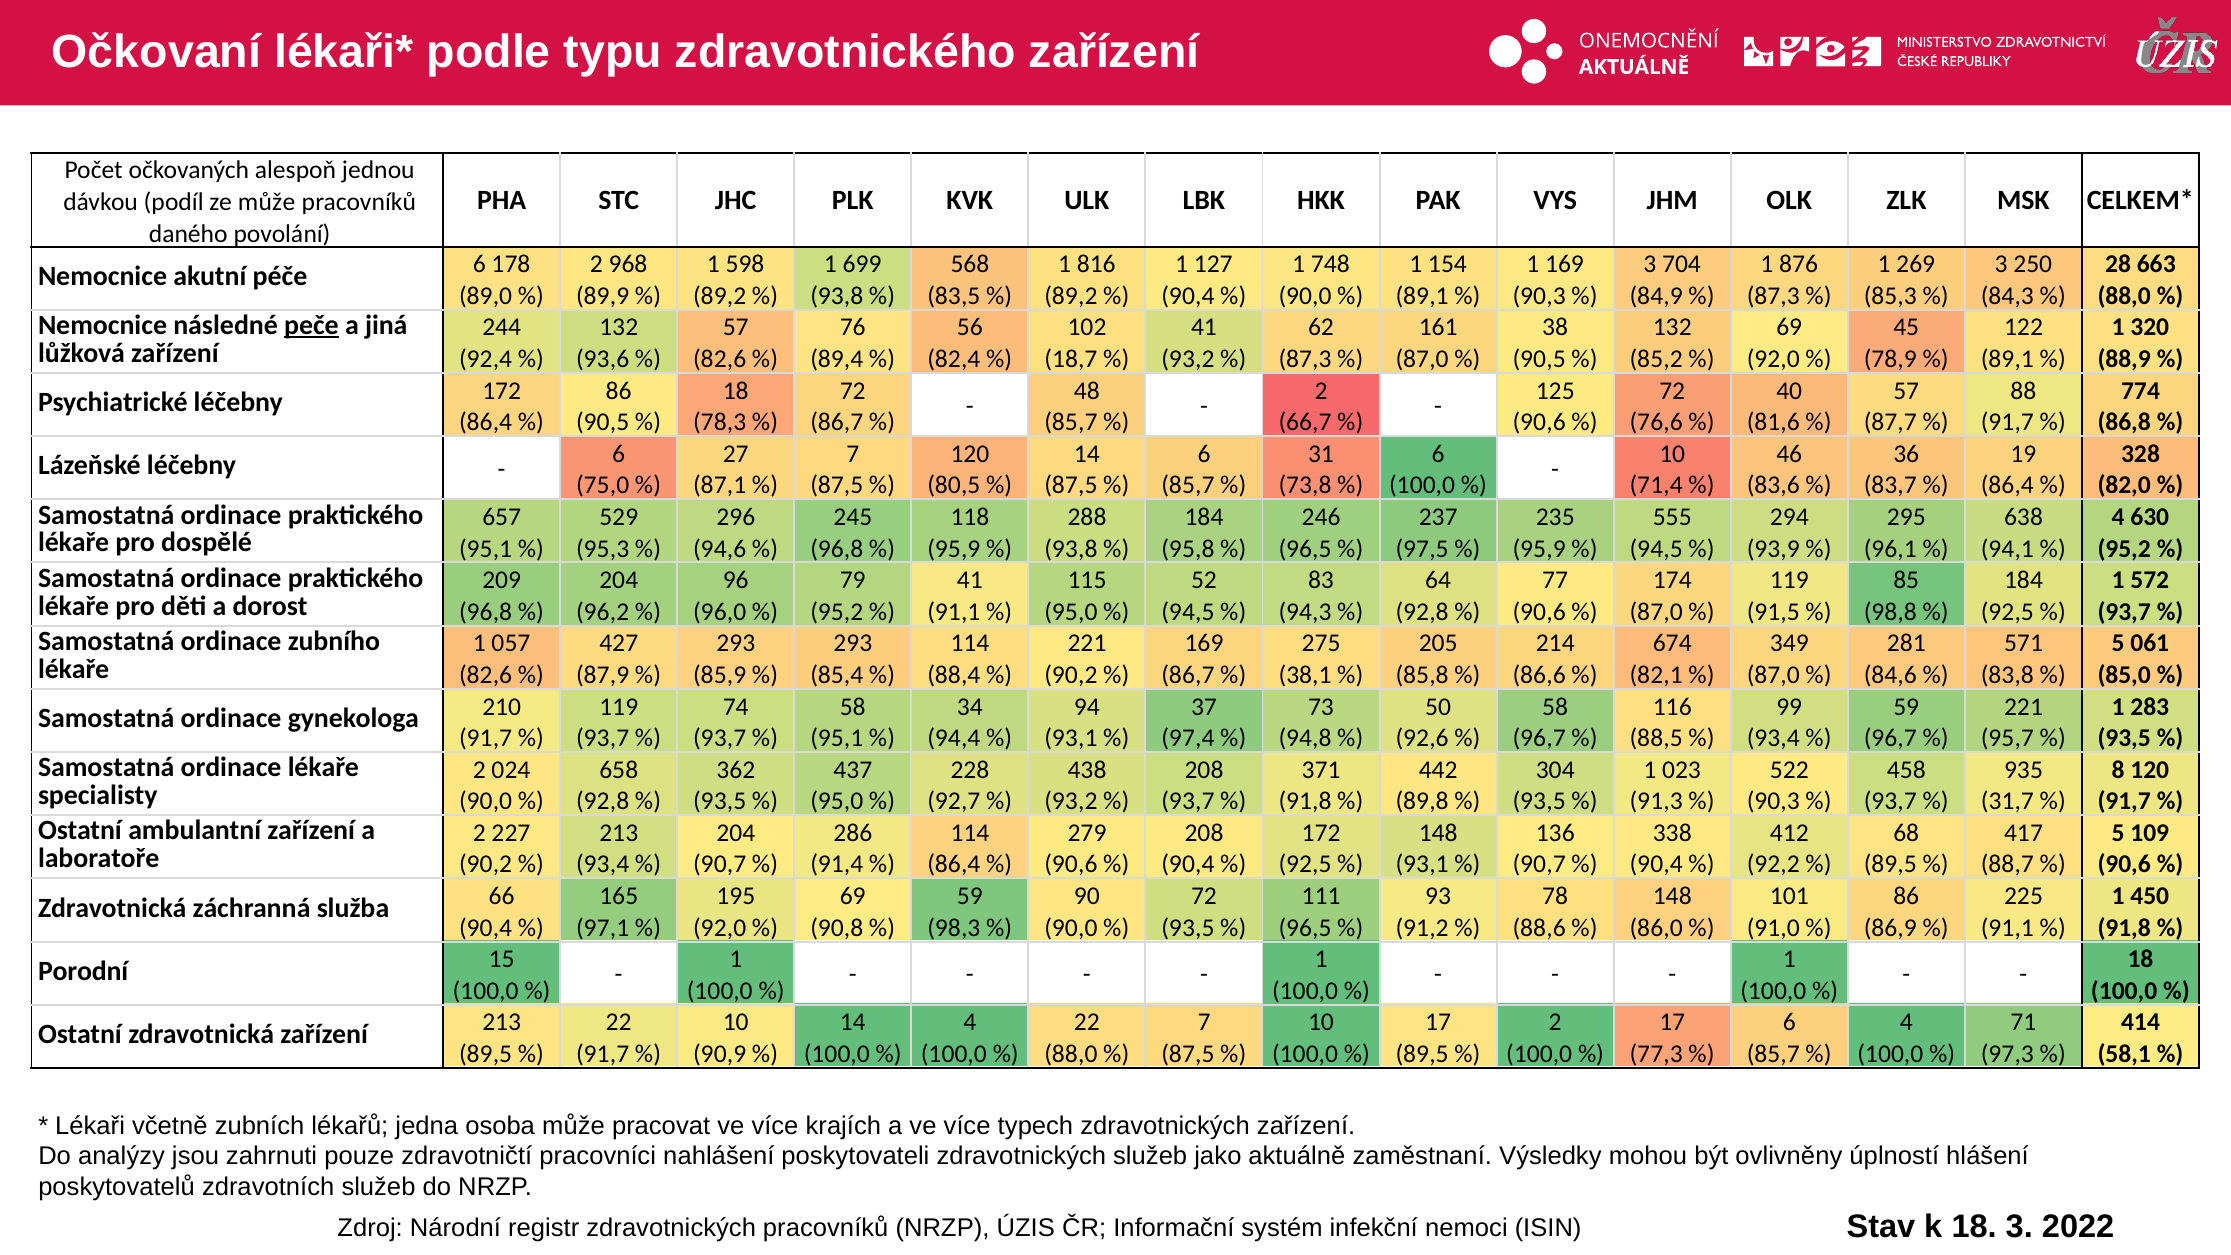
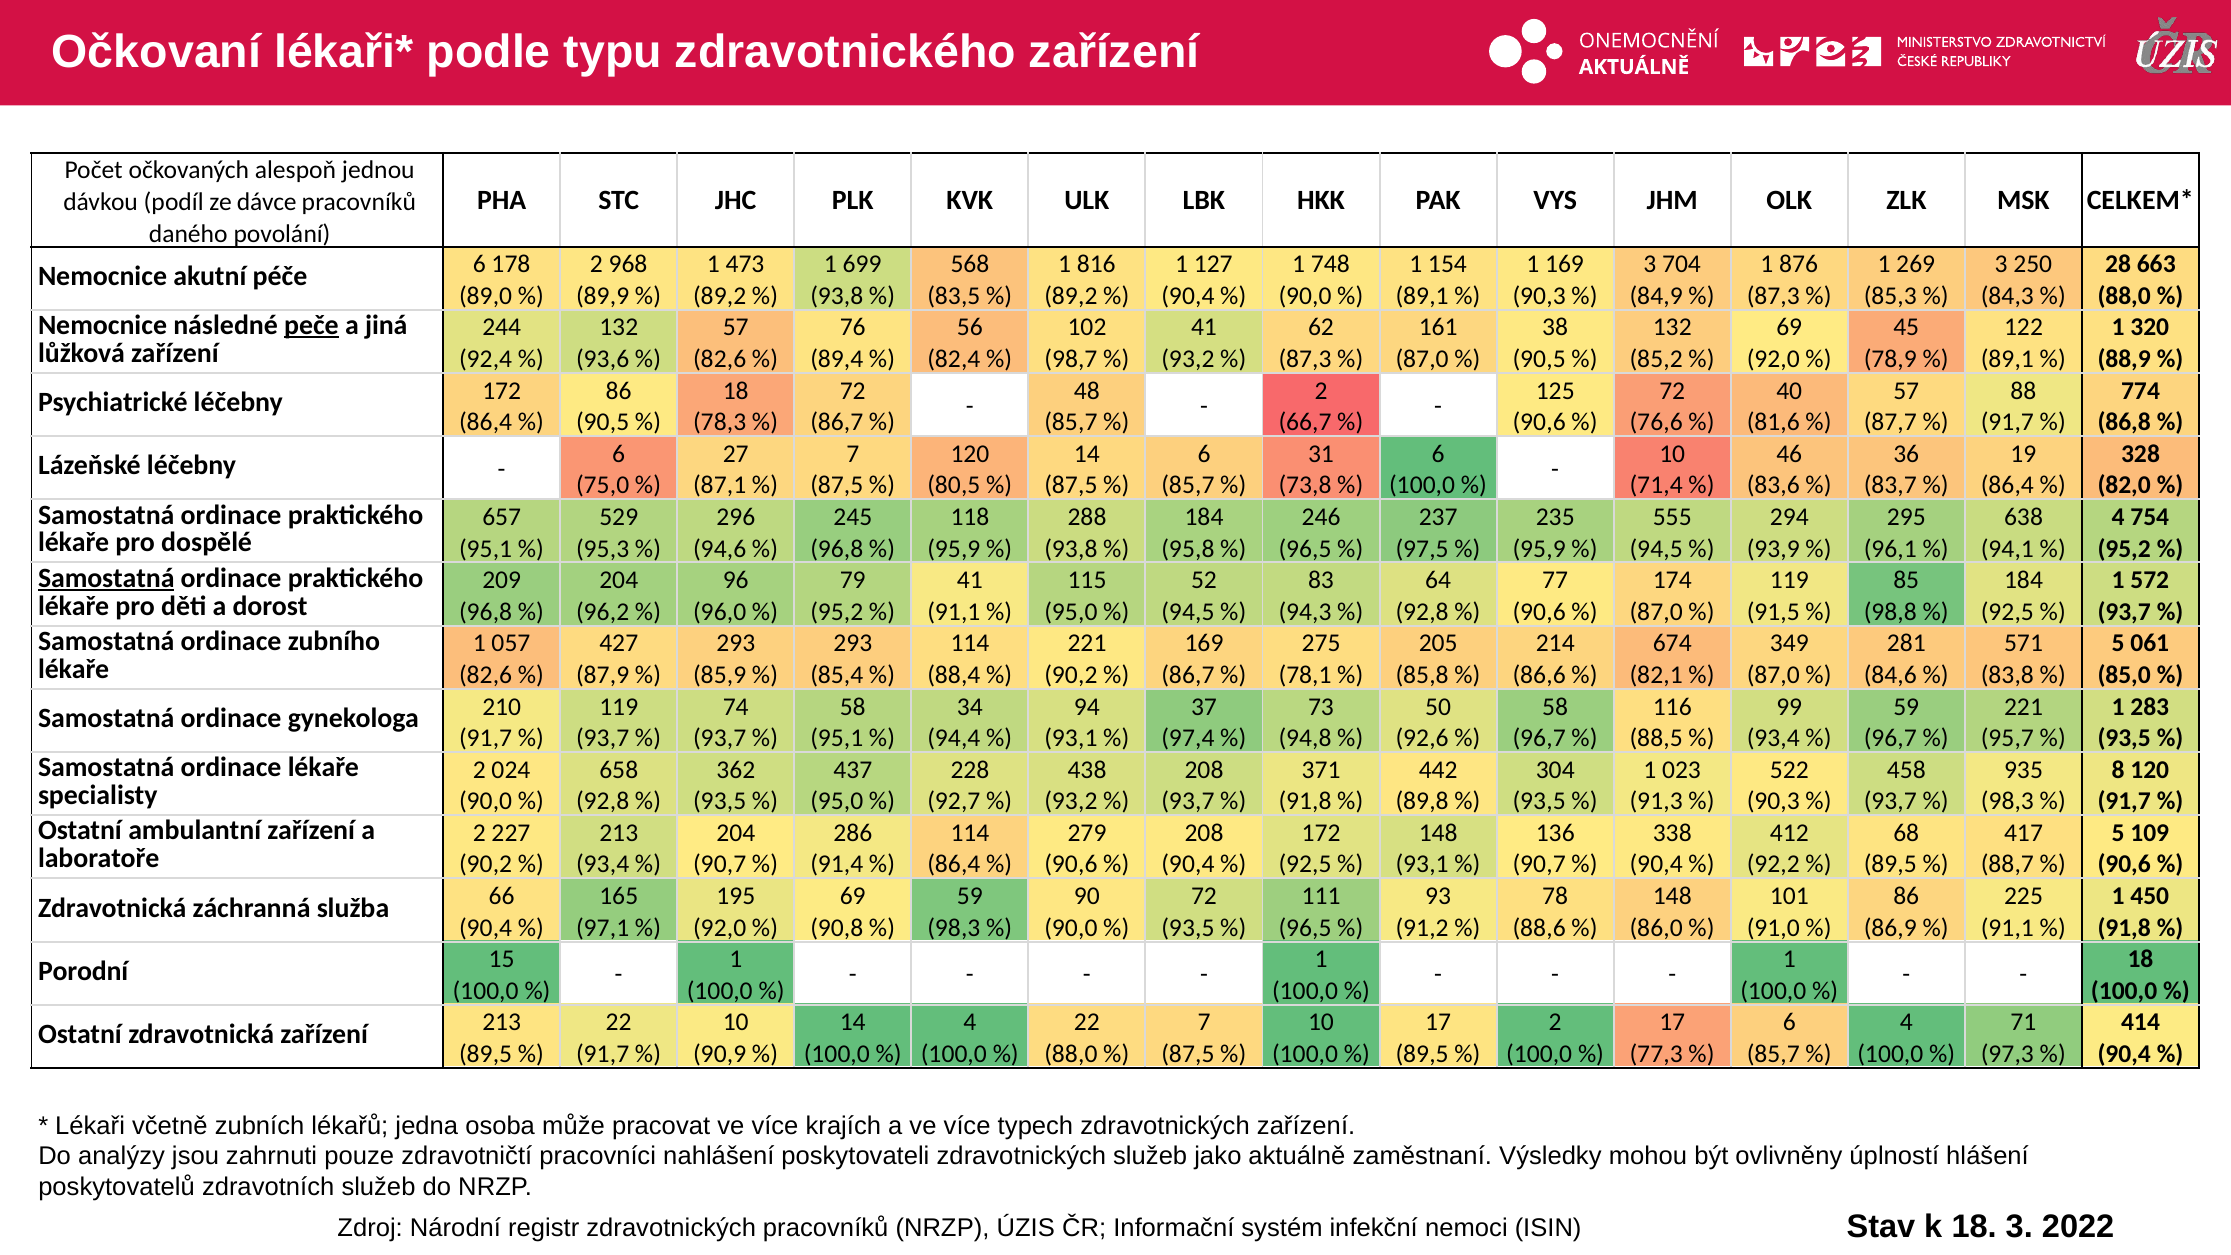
ze může: může -> dávce (267, 202)
598: 598 -> 473 (745, 264)
18,7: 18,7 -> 98,7 (1071, 359)
630: 630 -> 754 (2150, 517)
Samostatná underline: none -> present (106, 578)
38,1: 38,1 -> 78,1 (1305, 675)
31,7: 31,7 -> 98,3 (2007, 801)
58,1: 58,1 -> 90,4 (2124, 1054)
